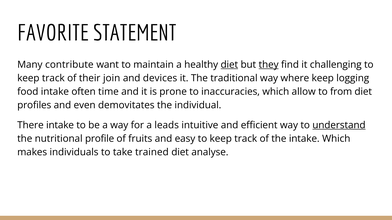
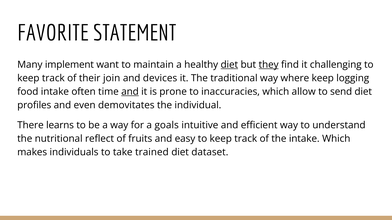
contribute: contribute -> implement (69, 65)
and underline: none -> present (130, 92)
from: from -> send (341, 92)
There intake: intake -> learns (60, 125)
leads: leads -> goals (167, 125)
understand underline: present -> none (339, 125)
profile: profile -> reflect (100, 139)
analyse: analyse -> dataset (210, 152)
